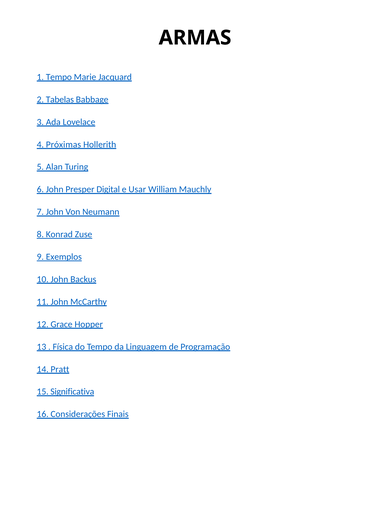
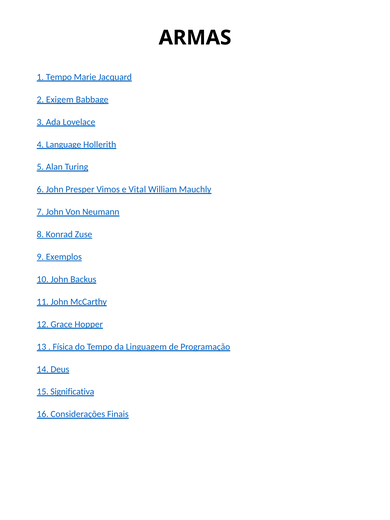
Tabelas: Tabelas -> Exigem (60, 99)
Próximas: Próximas -> Language (64, 144)
Digital: Digital -> Vimos (108, 189)
Usar: Usar -> Vital (137, 189)
Pratt: Pratt -> Deus (60, 369)
